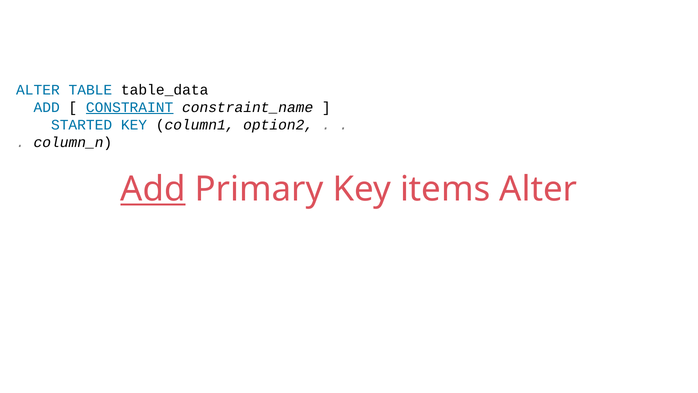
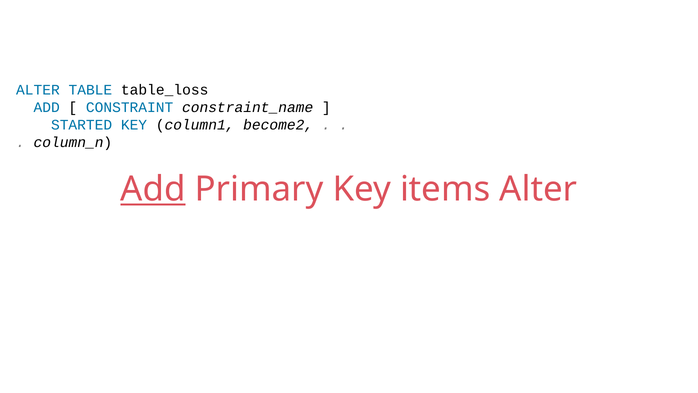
table_data: table_data -> table_loss (165, 90)
CONSTRAINT underline: present -> none (130, 107)
option2: option2 -> become2 (278, 125)
